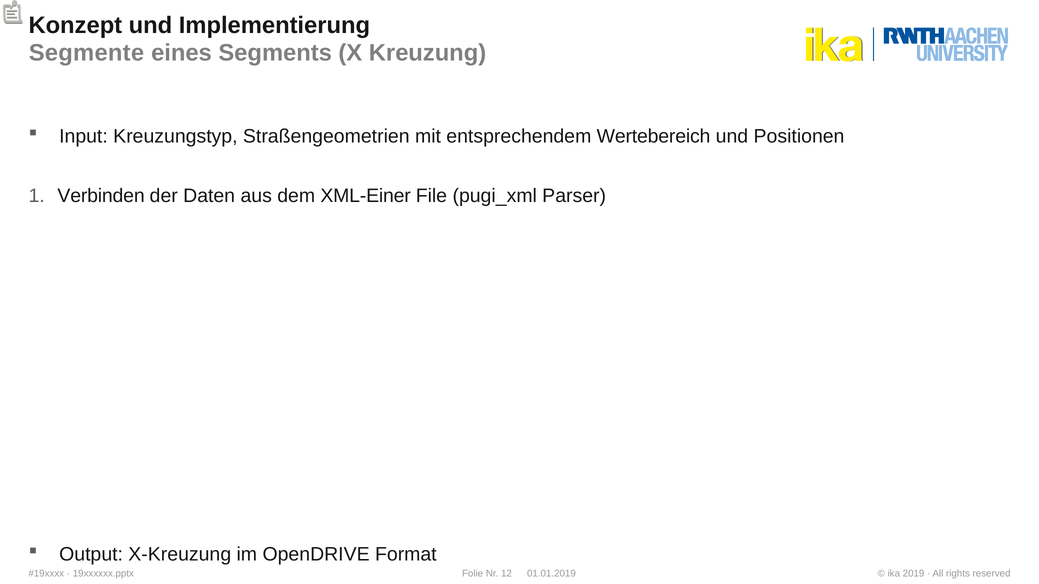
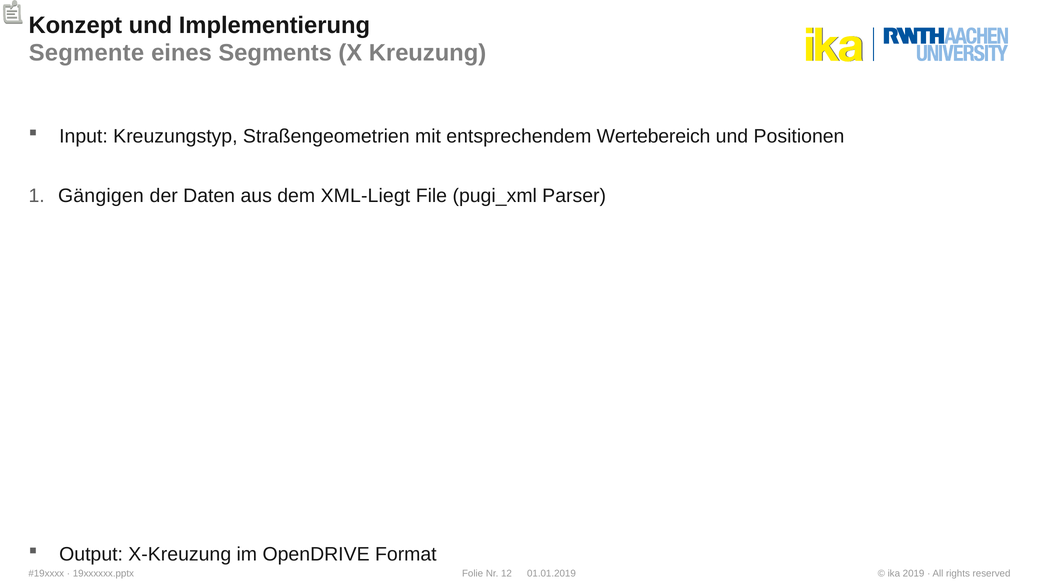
Verbinden: Verbinden -> Gängigen (101, 196)
XML-Einer: XML-Einer -> XML-Liegt (365, 196)
